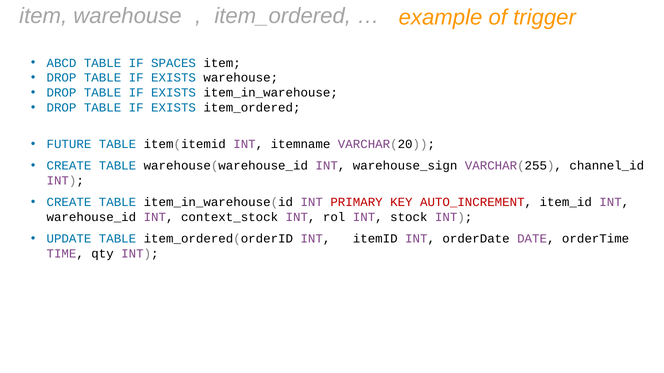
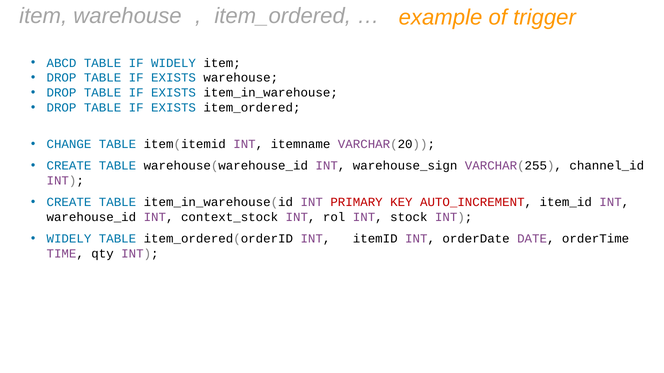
IF SPACES: SPACES -> WIDELY (174, 63)
FUTURE: FUTURE -> CHANGE (69, 144)
UPDATE: UPDATE -> WIDELY (69, 239)
